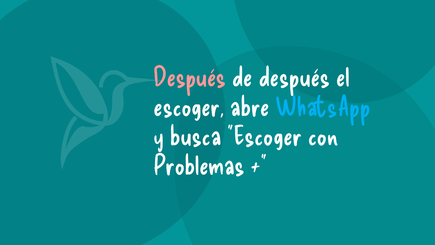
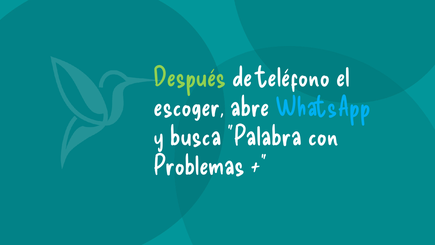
Después colour: pink -> light green (190, 78)
de después: después -> teléfono (294, 78)
busca Escoger: Escoger -> Palabra (265, 136)
